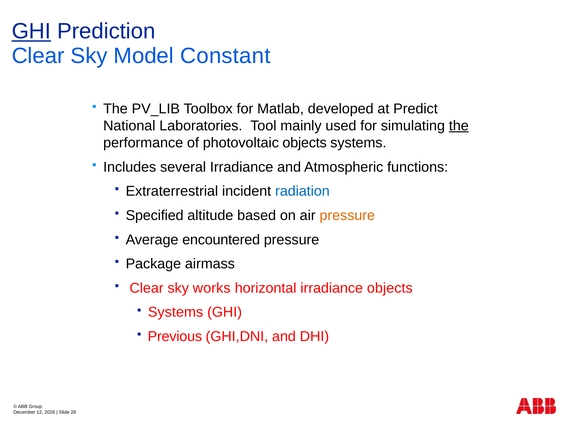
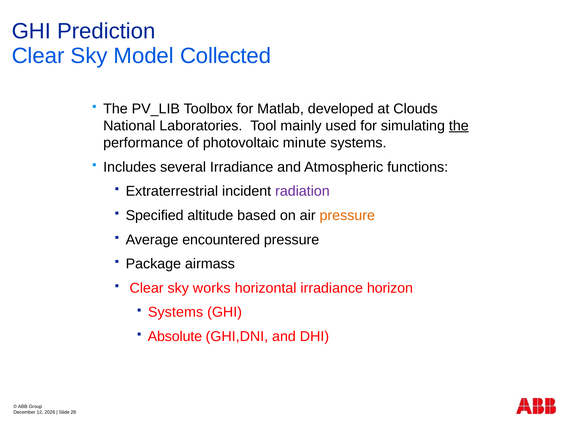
GHI underline: present -> none (31, 31)
Constant: Constant -> Collected (226, 56)
Predict: Predict -> Clouds (416, 109)
photovoltaic objects: objects -> minute (304, 143)
radiation colour: blue -> purple (302, 191)
irradiance objects: objects -> horizon (390, 288)
Previous: Previous -> Absolute (175, 337)
